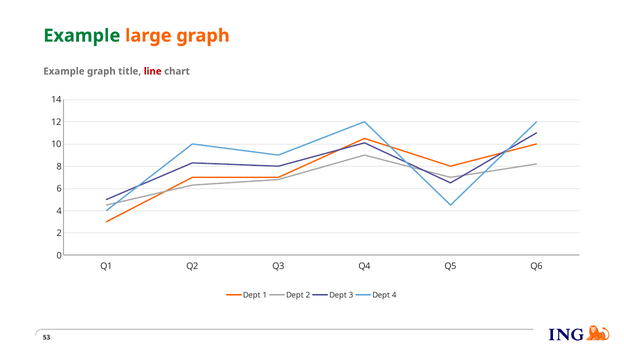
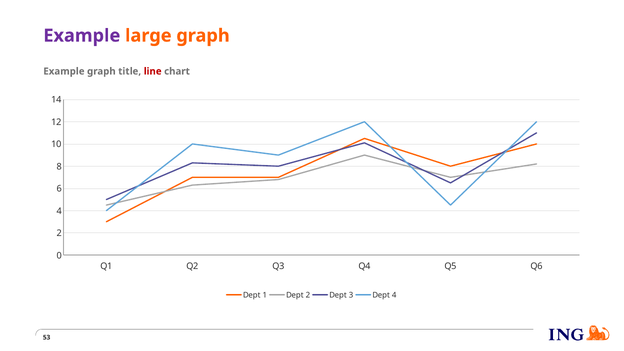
Example colour: green -> purple (82, 36)
